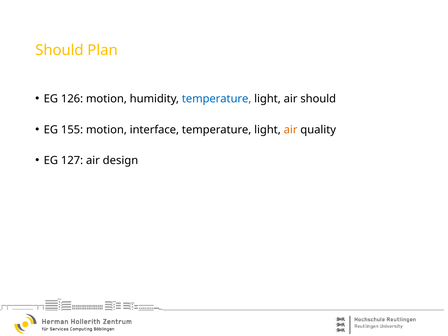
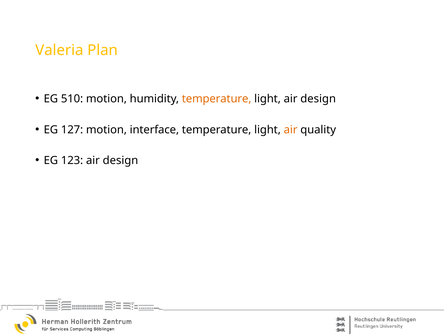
Should: Should -> Valeria (59, 50)
126: 126 -> 510 (72, 99)
temperature colour: blue -> orange (217, 99)
light air should: should -> design (318, 99)
155: 155 -> 127 (72, 130)
127: 127 -> 123 (72, 161)
